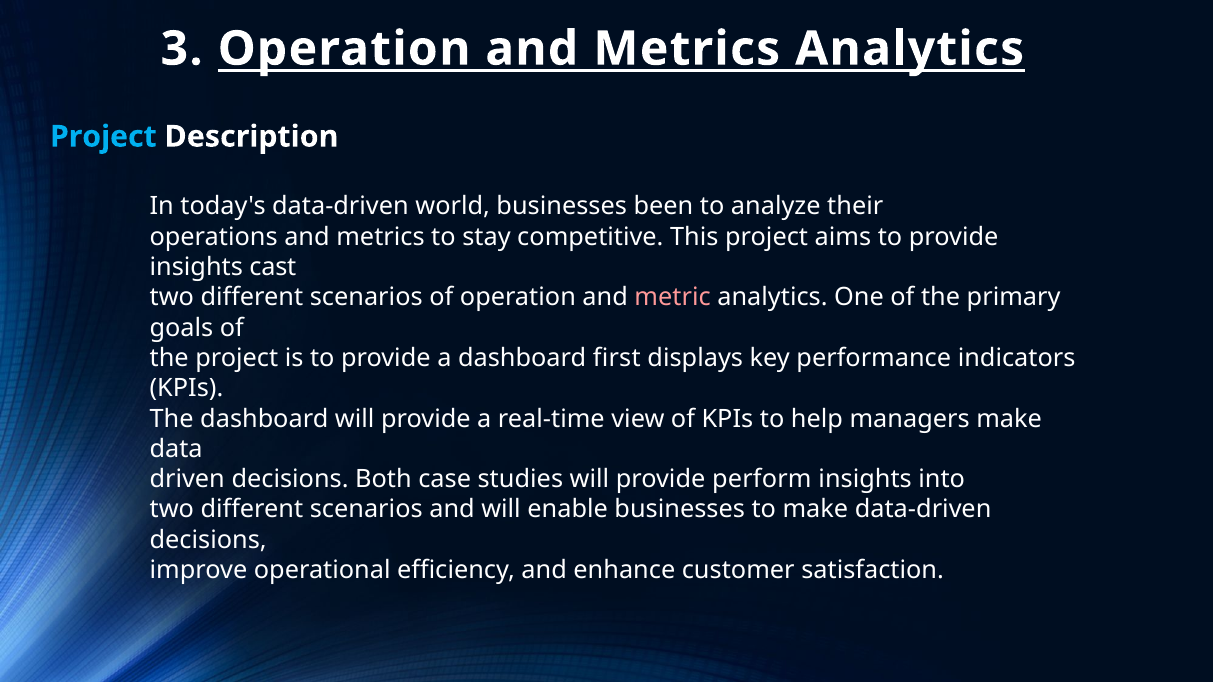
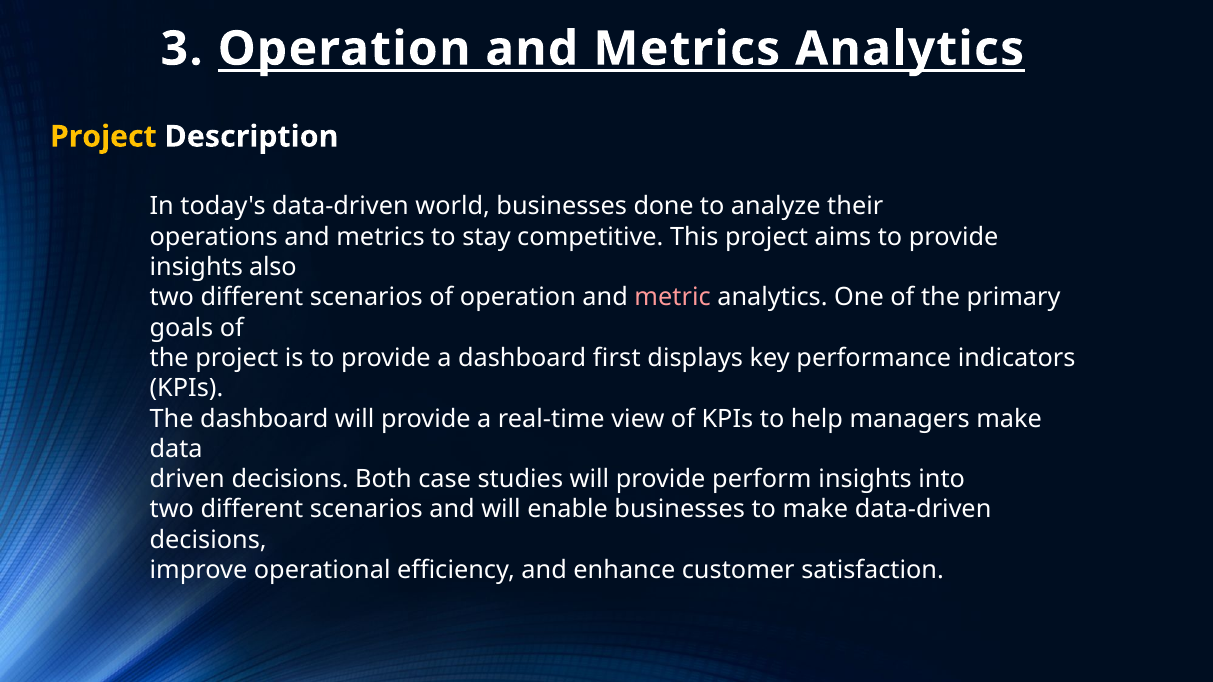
Project colour: light blue -> yellow (103, 137)
been: been -> done (664, 207)
cast: cast -> also (273, 267)
